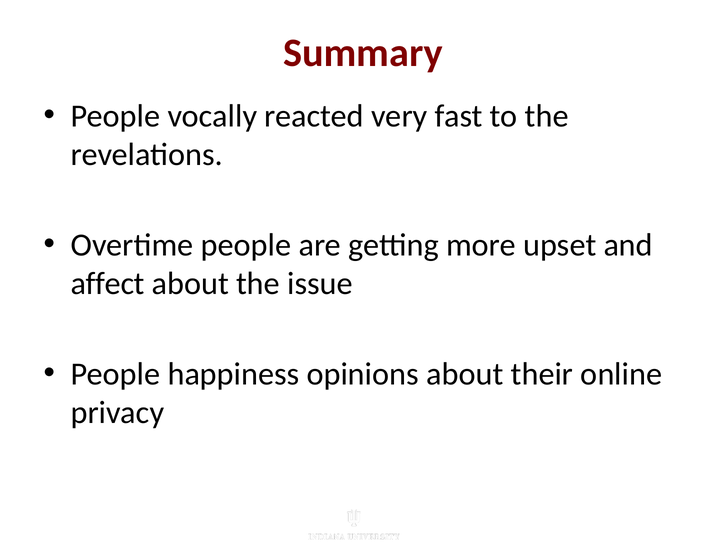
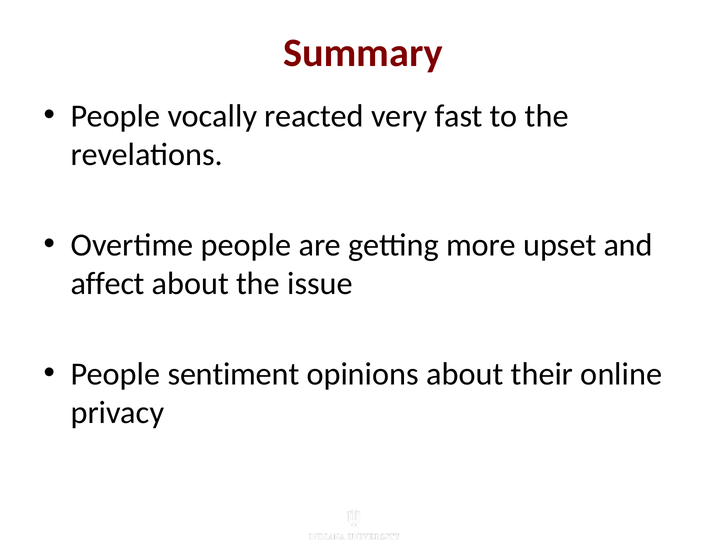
happiness: happiness -> sentiment (233, 374)
